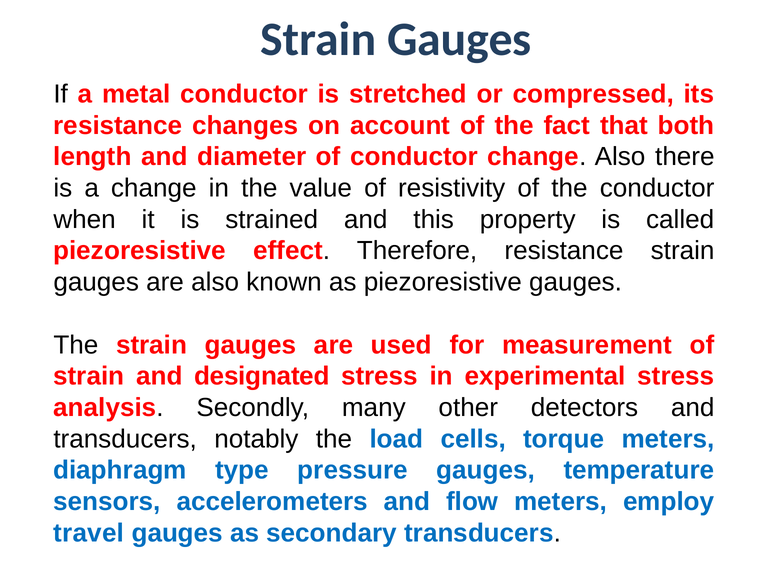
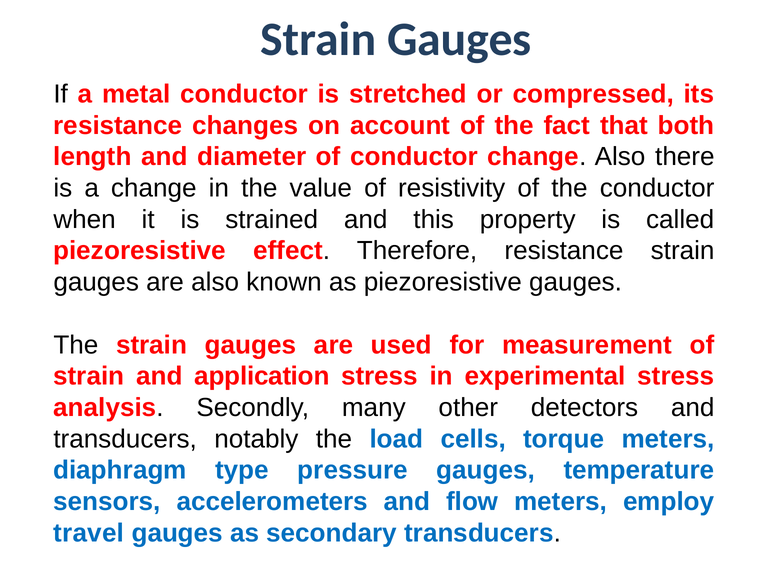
designated: designated -> application (262, 376)
